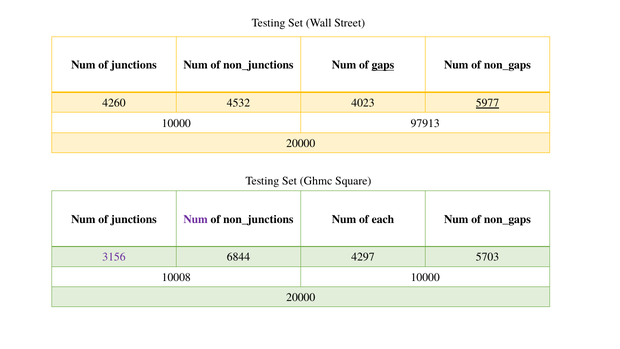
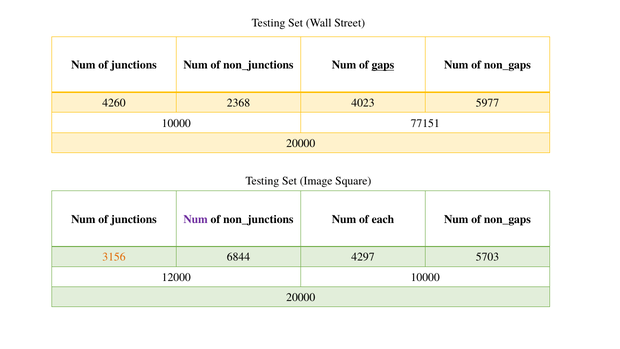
4532: 4532 -> 2368 (238, 103)
5977 underline: present -> none (487, 103)
97913: 97913 -> 77151 (425, 123)
Ghmc: Ghmc -> Image (316, 181)
3156 colour: purple -> orange (114, 257)
10008: 10008 -> 12000 (176, 277)
